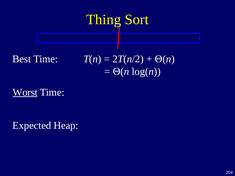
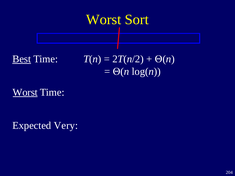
Thing: Thing -> Worst (104, 20)
Best underline: none -> present (22, 59)
Heap: Heap -> Very (66, 126)
